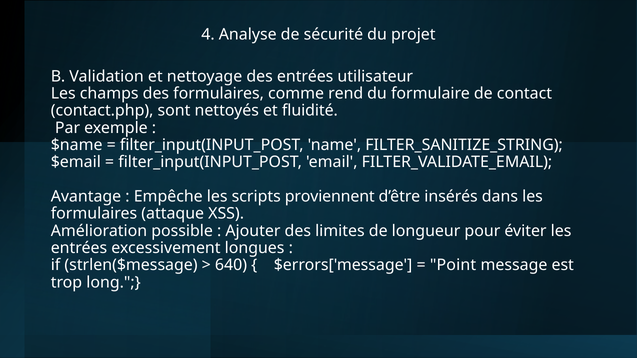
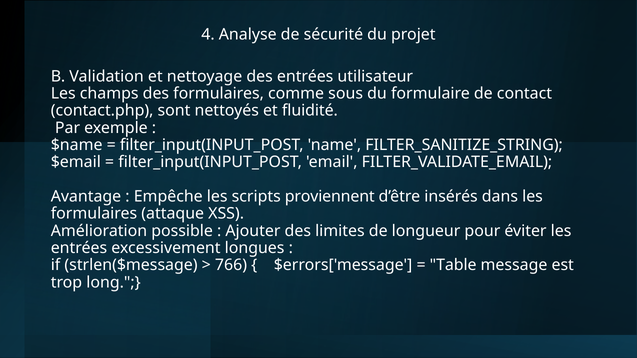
rend: rend -> sous (346, 94)
640: 640 -> 766 (231, 265)
Point: Point -> Table (453, 265)
